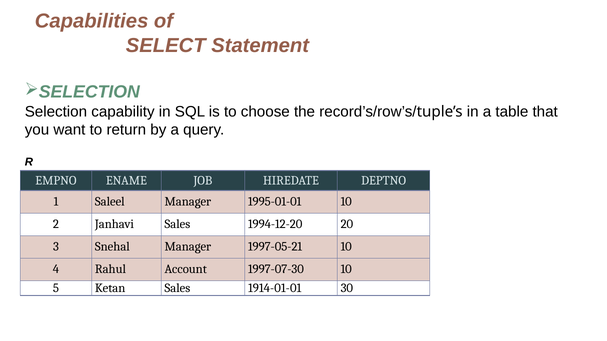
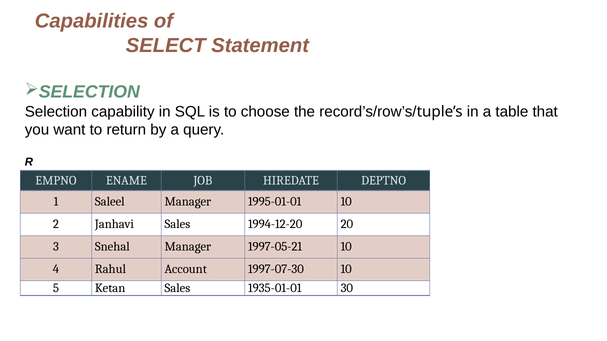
1914-01-01: 1914-01-01 -> 1935-01-01 (275, 288)
